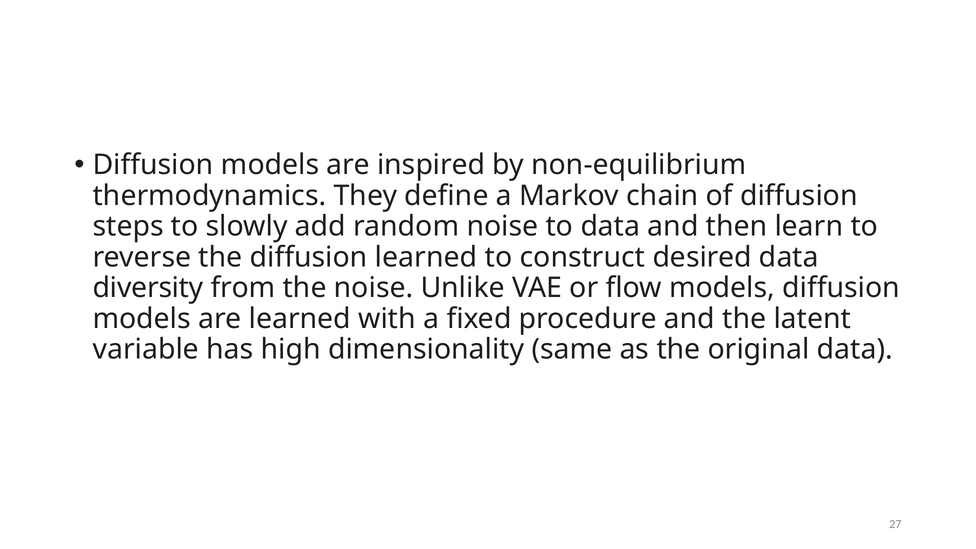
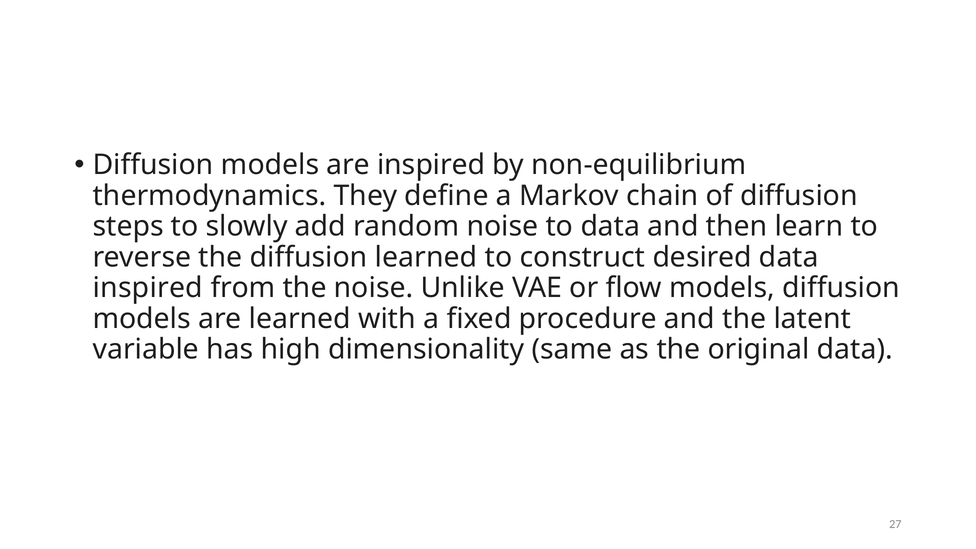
diversity: diversity -> inspired (148, 288)
